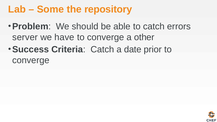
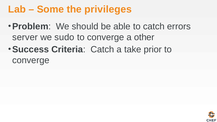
repository: repository -> privileges (108, 9)
have: have -> sudo (64, 37)
date: date -> take (133, 49)
